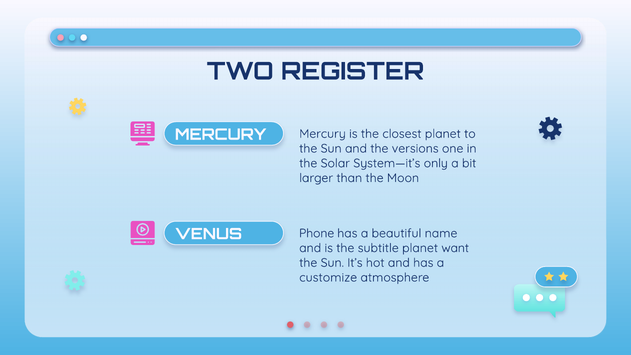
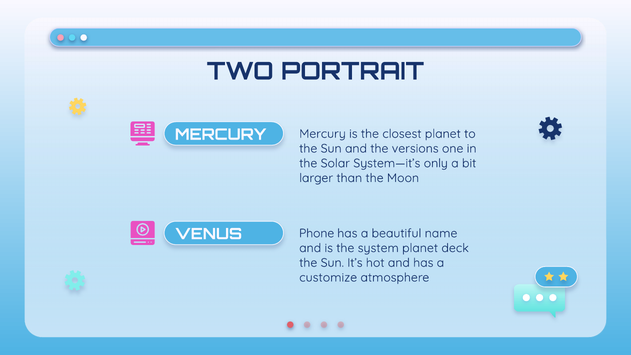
REGISTER: REGISTER -> PORTRAIT (353, 71)
subtitle: subtitle -> system (378, 248)
want: want -> deck (455, 248)
